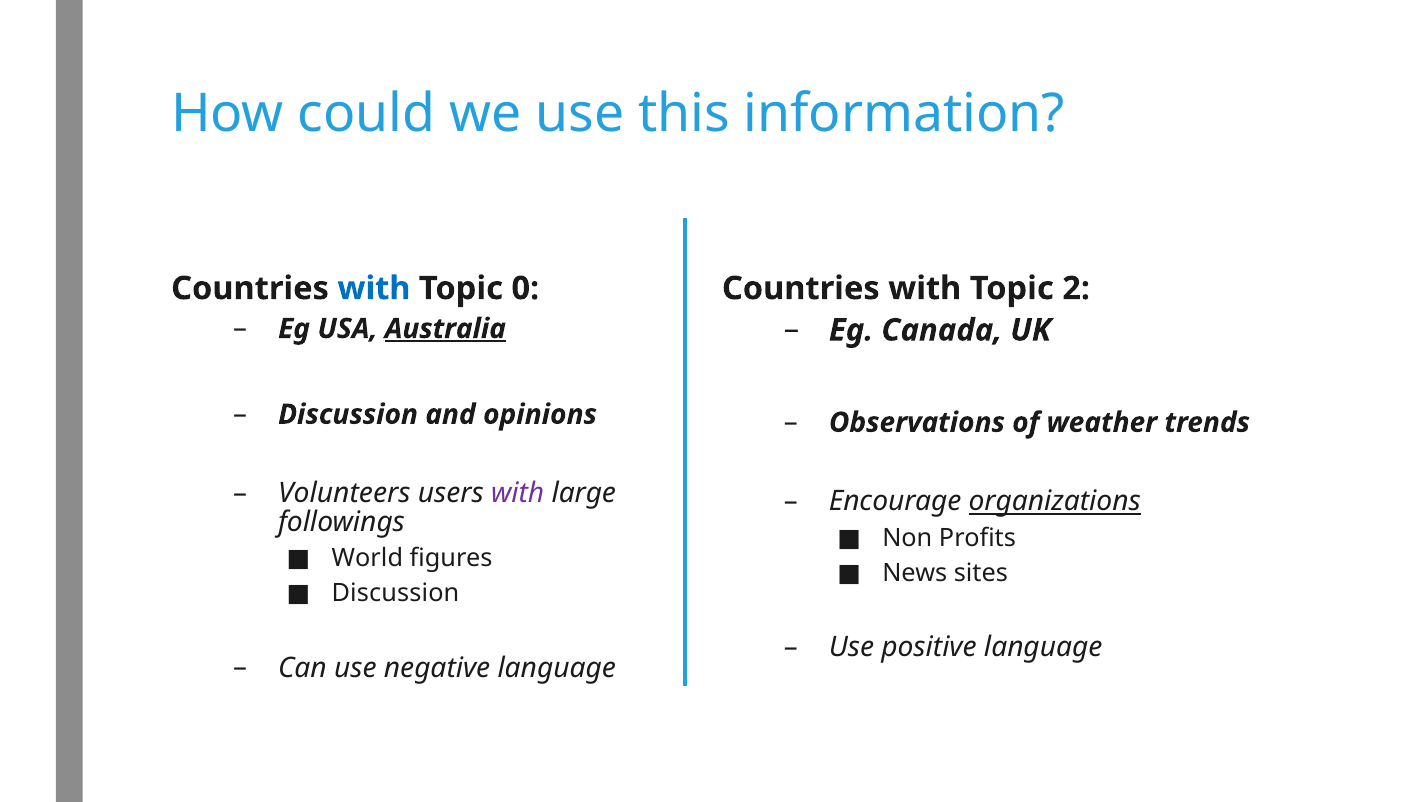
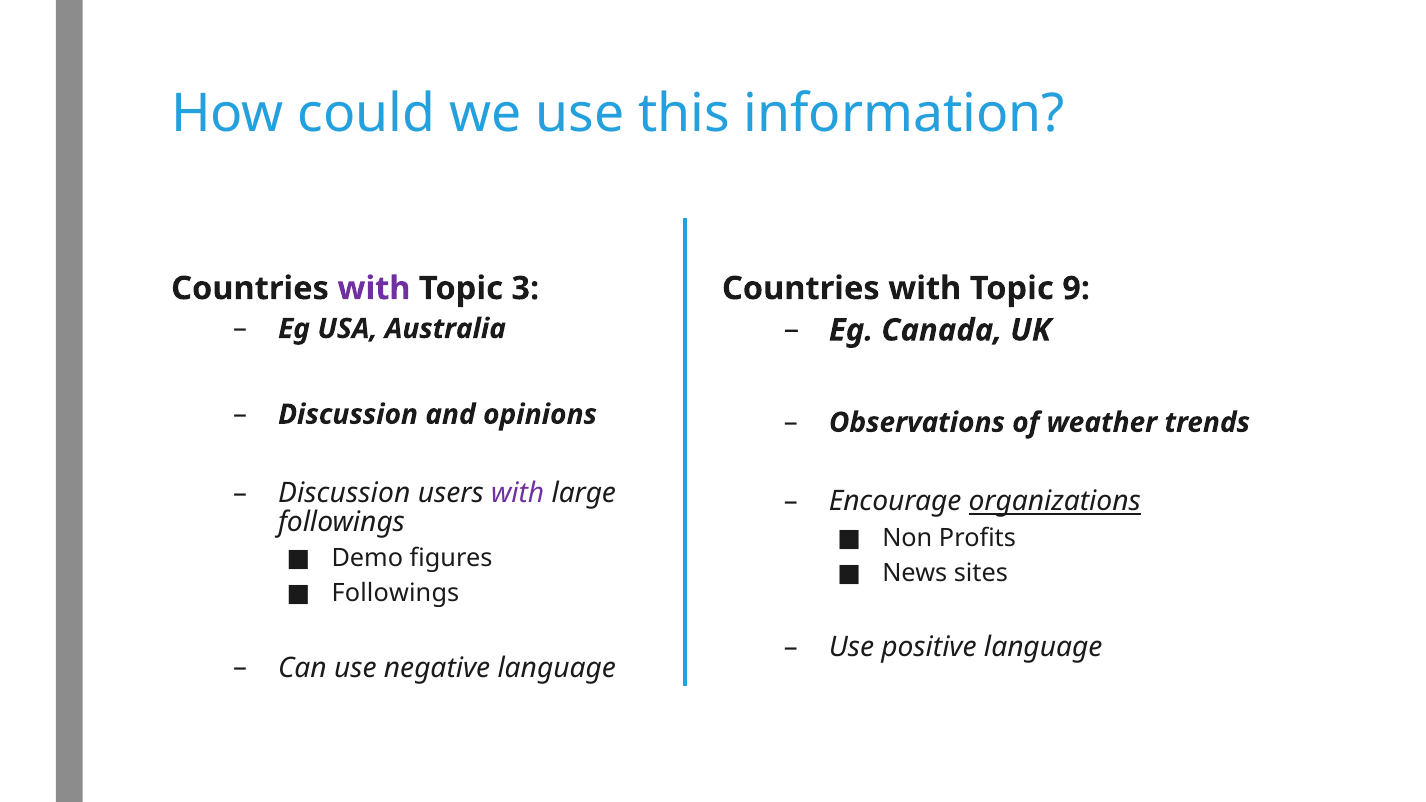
with colour: blue -> purple (374, 288)
0: 0 -> 3 (525, 288)
2: 2 -> 9 (1076, 288)
Australia underline: present -> none (445, 329)
Volunteers: Volunteers -> Discussion (344, 494)
World: World -> Demo (367, 559)
Discussion: Discussion -> Followings (395, 594)
